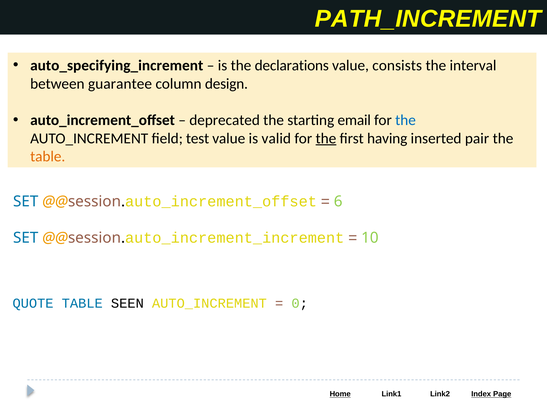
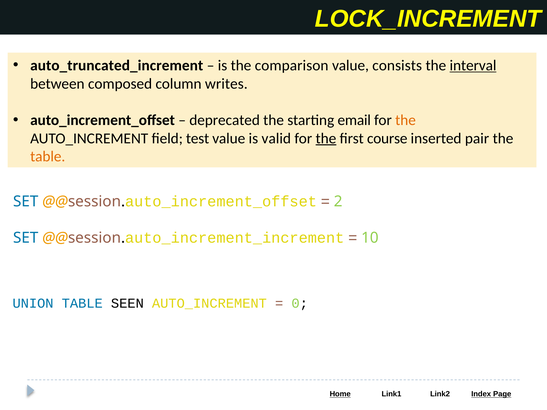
PATH_INCREMENT: PATH_INCREMENT -> LOCK_INCREMENT (428, 19)
auto_specifying_increment: auto_specifying_increment -> auto_truncated_increment (117, 66)
declarations: declarations -> comparison (292, 66)
interval underline: none -> present (473, 66)
guarantee: guarantee -> composed (120, 84)
design: design -> writes (226, 84)
the colour: blue -> orange (406, 120)
having: having -> course (387, 138)
6: 6 -> 2 (338, 202)
QUOTE: QUOTE -> UNION (33, 304)
